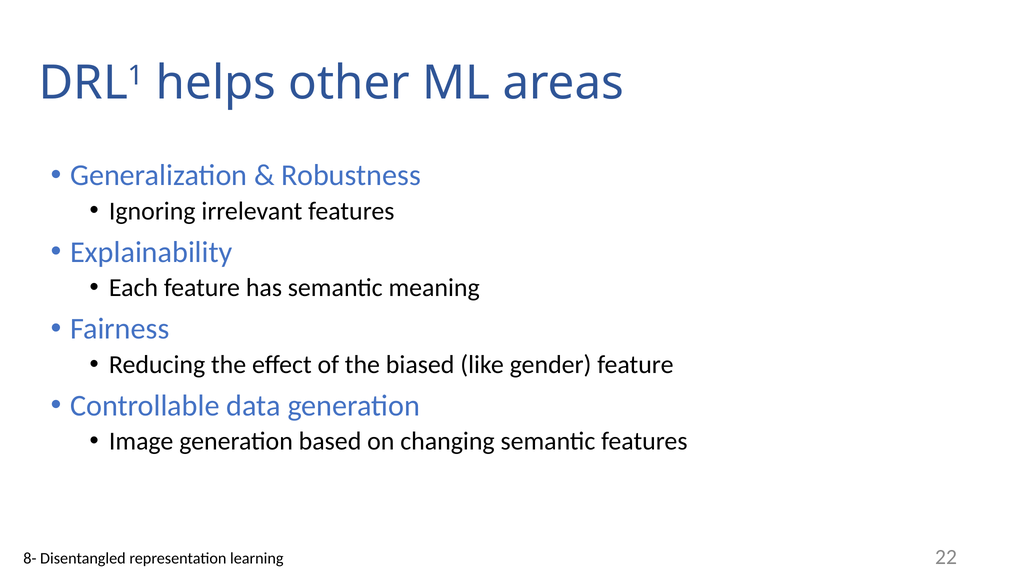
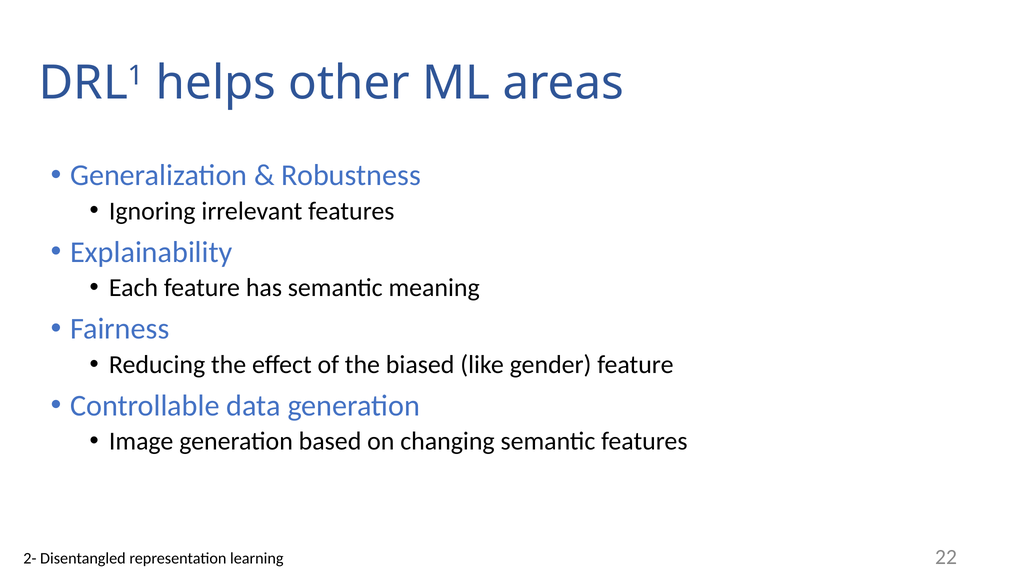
8-: 8- -> 2- (30, 558)
